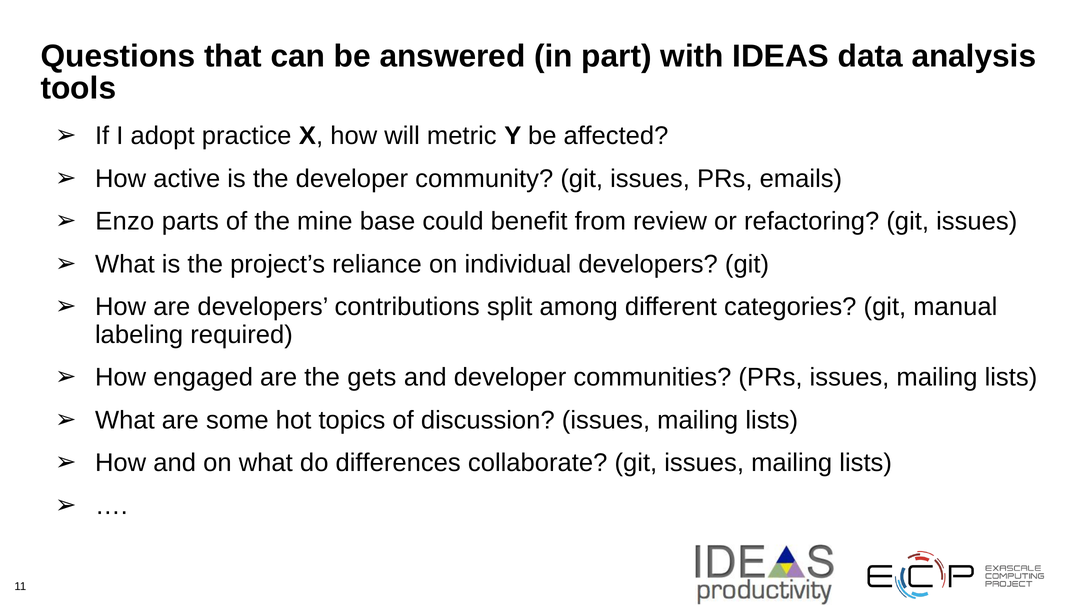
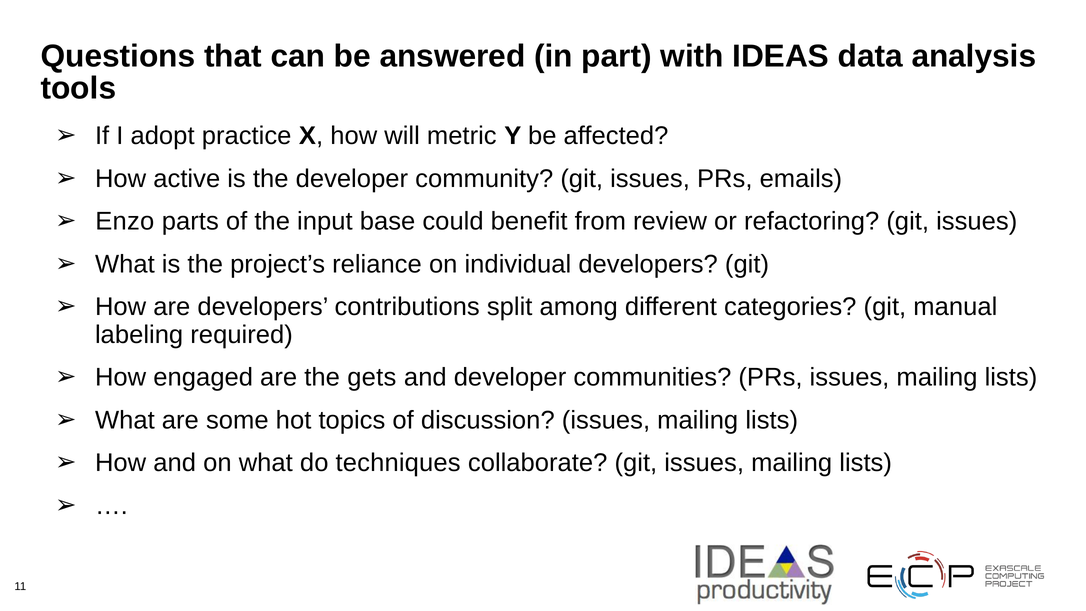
mine: mine -> input (325, 221)
differences: differences -> techniques (398, 463)
